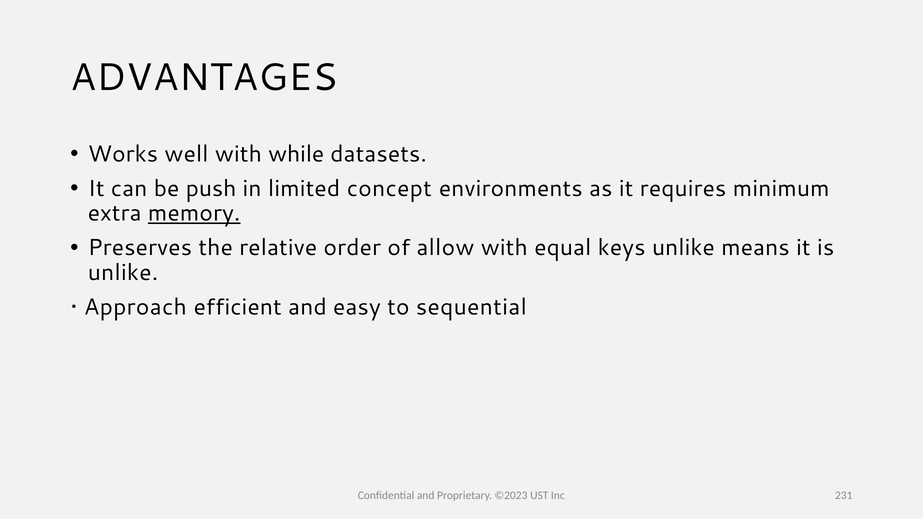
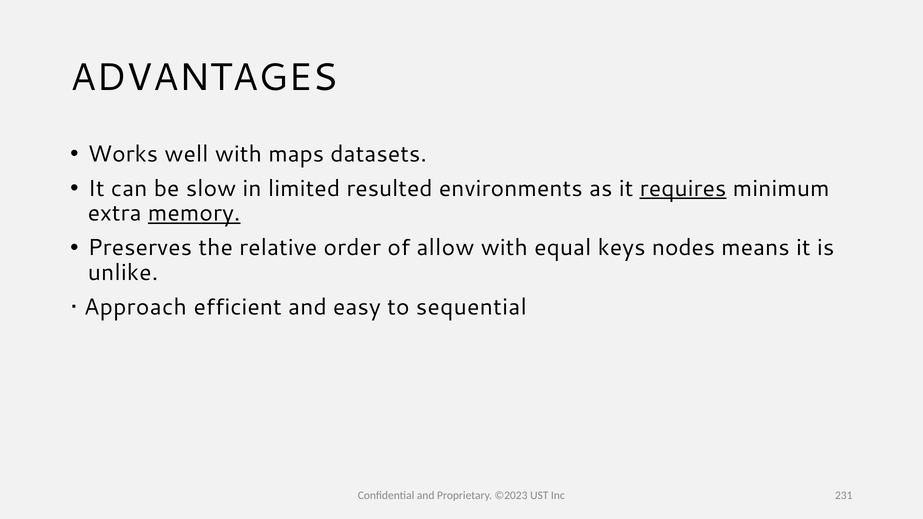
while: while -> maps (296, 154)
push: push -> slow (211, 189)
concept: concept -> resulted (390, 189)
requires underline: none -> present (683, 189)
keys unlike: unlike -> nodes (683, 248)
